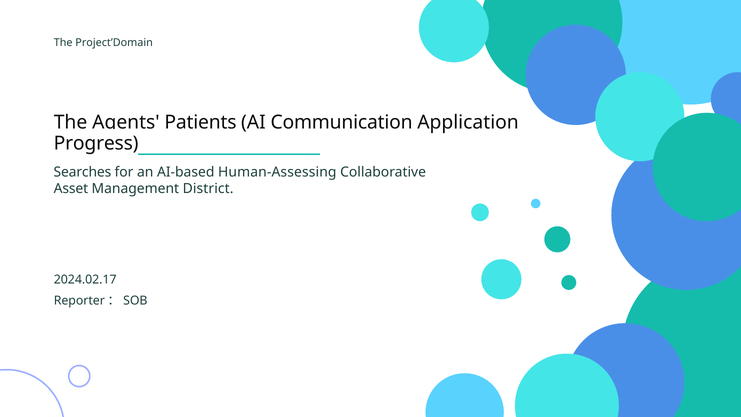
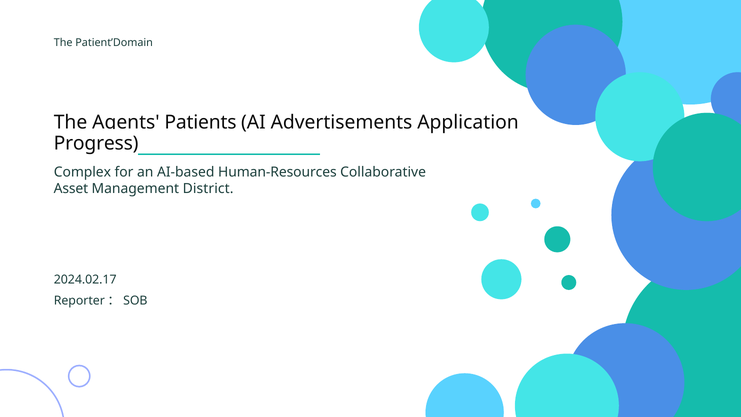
Project’Domain: Project’Domain -> Patient’Domain (114, 43)
Communication: Communication -> Advertisements (342, 123)
Searches: Searches -> Complex (82, 172)
Human-Assessing: Human-Assessing -> Human-Resources (277, 172)
